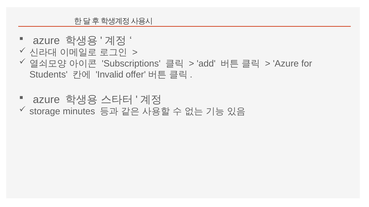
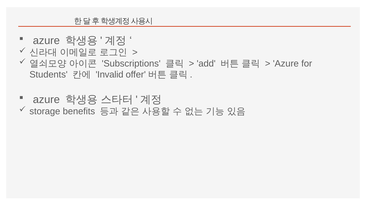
minutes: minutes -> benefits (79, 112)
